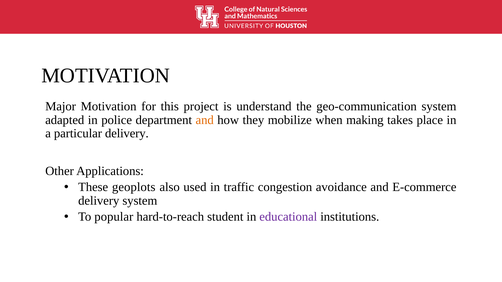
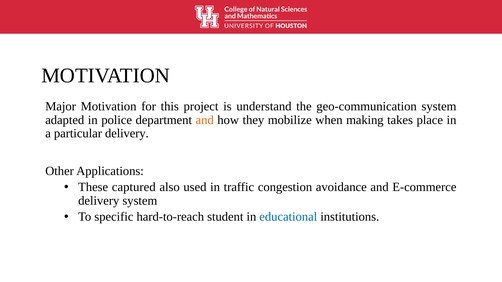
geoplots: geoplots -> captured (134, 187)
popular: popular -> specific (114, 217)
educational colour: purple -> blue (288, 217)
